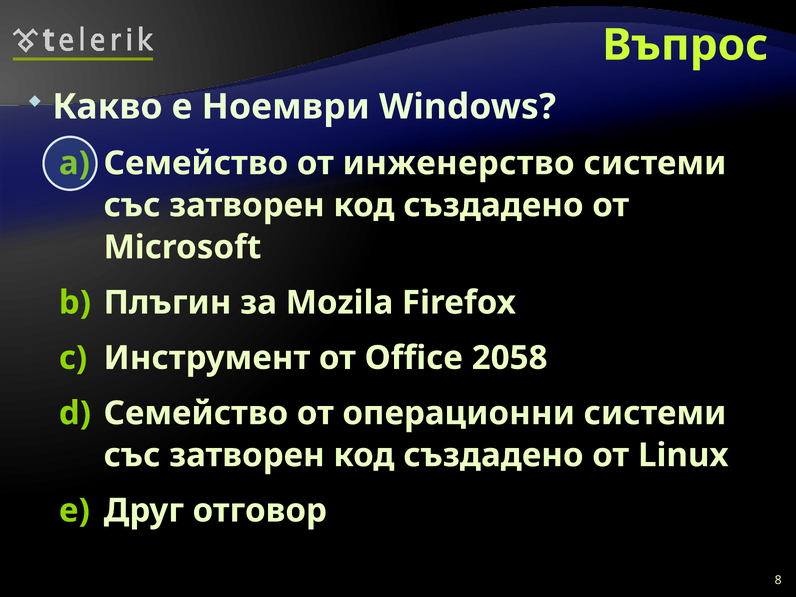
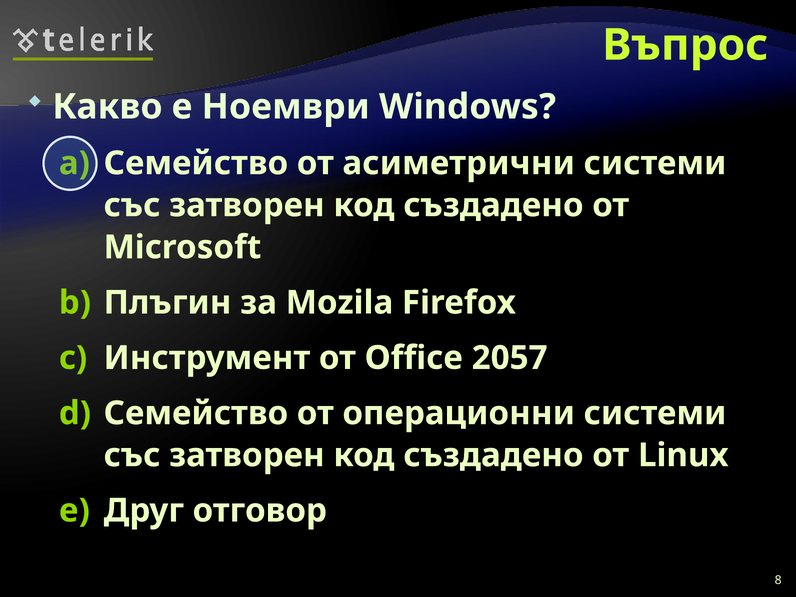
инженерство: инженерство -> асиметрични (459, 163)
2058: 2058 -> 2057 (510, 358)
